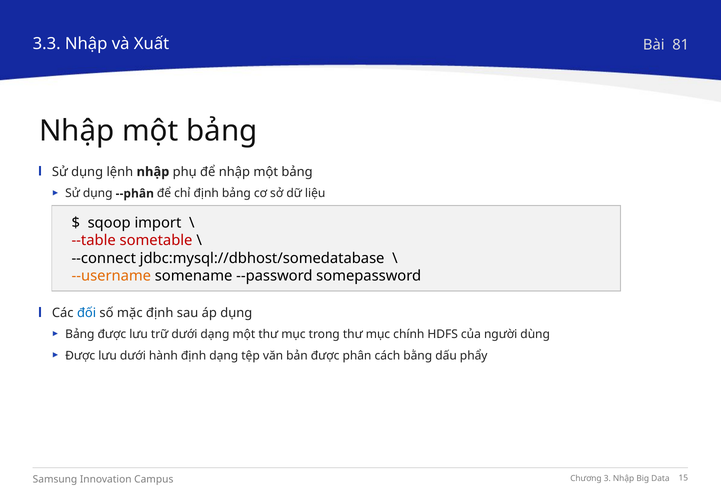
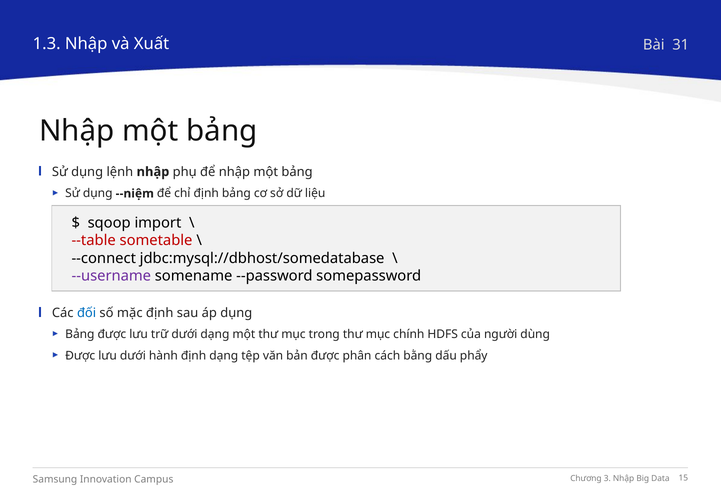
3.3: 3.3 -> 1.3 (47, 44)
81: 81 -> 31 (681, 45)
--phân: --phân -> --niệm (135, 194)
--username colour: orange -> purple (111, 276)
